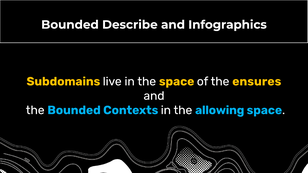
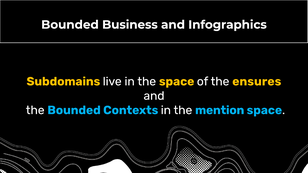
Describe: Describe -> Business (130, 25)
allowing: allowing -> mention (220, 110)
